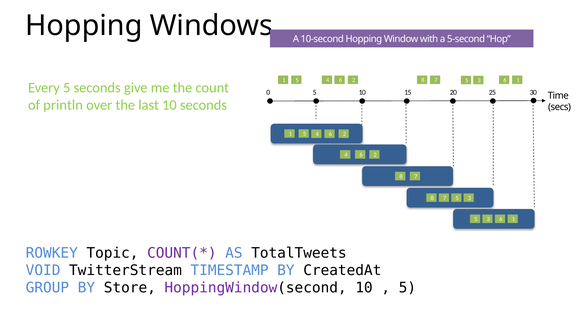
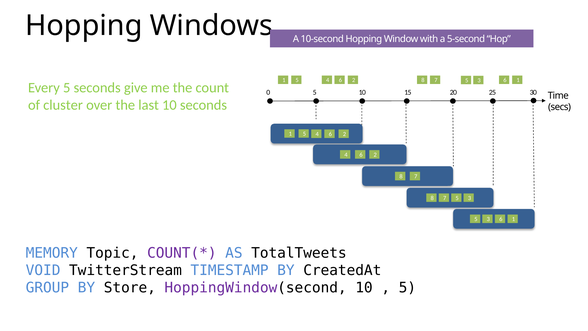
println: println -> cluster (63, 105)
ROWKEY: ROWKEY -> MEMORY (52, 253)
